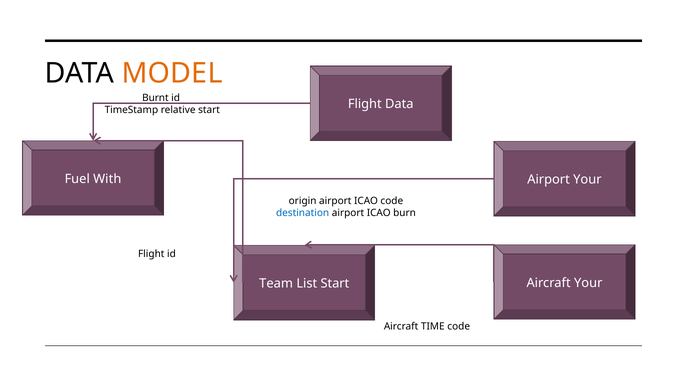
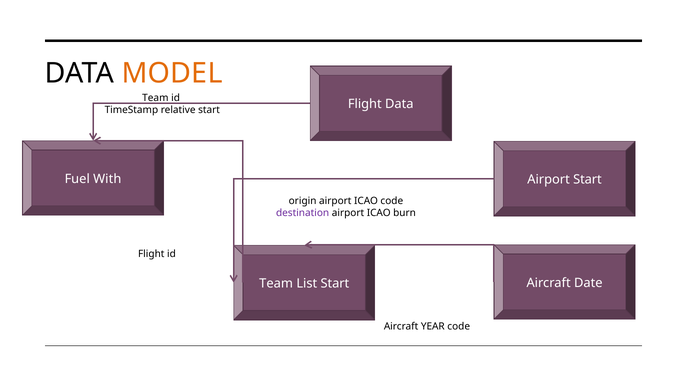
Burnt: Burnt -> Team (155, 98)
Airport Your: Your -> Start (587, 180)
destination colour: blue -> purple (303, 213)
Aircraft Your: Your -> Date (588, 283)
TIME: TIME -> YEAR (433, 327)
